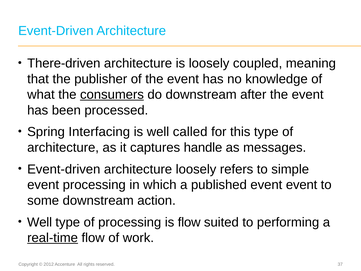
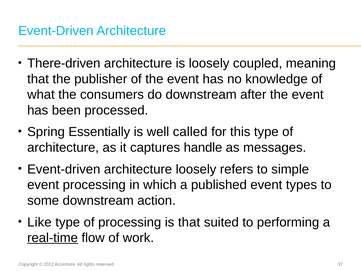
consumers underline: present -> none (112, 95)
Interfacing: Interfacing -> Essentially (99, 132)
event event: event -> types (302, 185)
Well: Well -> Like (39, 222)
is flow: flow -> that (189, 222)
